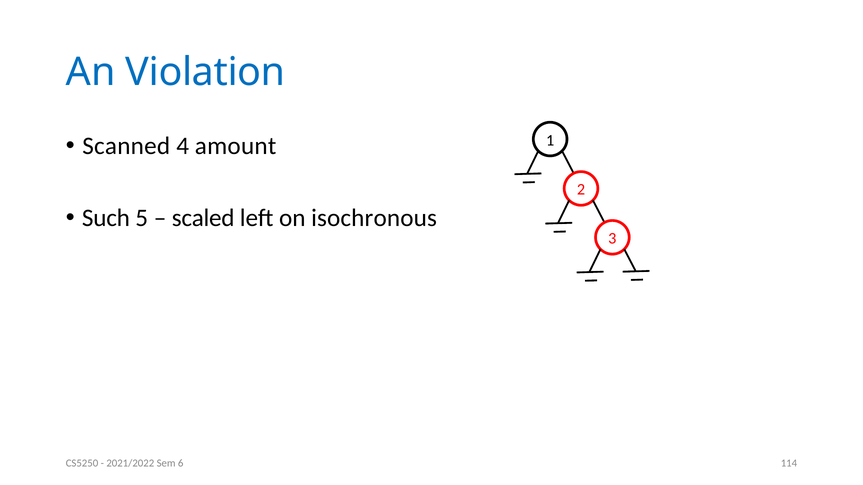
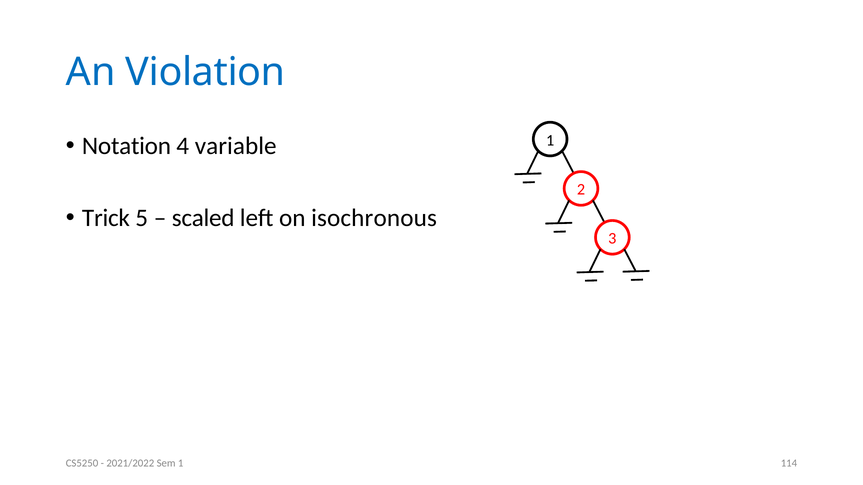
Scanned: Scanned -> Notation (126, 146)
amount: amount -> variable (236, 146)
Such: Such -> Trick (106, 218)
Sem 6: 6 -> 1 (181, 464)
